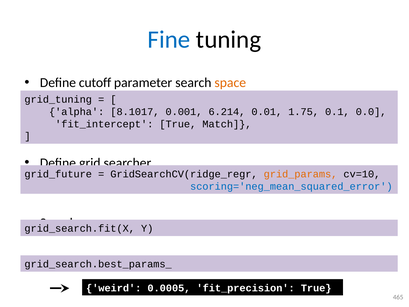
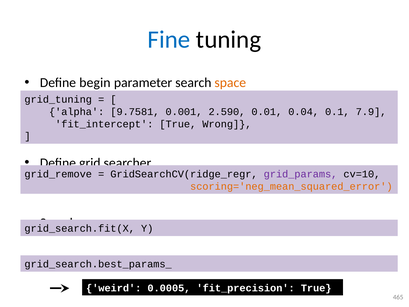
cutoff: cutoff -> begin (95, 83)
8.1017: 8.1017 -> 9.7581 (135, 112)
6.214: 6.214 -> 2.590 (227, 112)
1.75: 1.75 -> 0.04 (304, 112)
0.0: 0.0 -> 7.9 (371, 112)
Match: Match -> Wrong (227, 124)
grid_future: grid_future -> grid_remove (58, 174)
grid_params colour: orange -> purple (301, 174)
scoring='neg_mean_squared_error colour: blue -> orange (291, 186)
